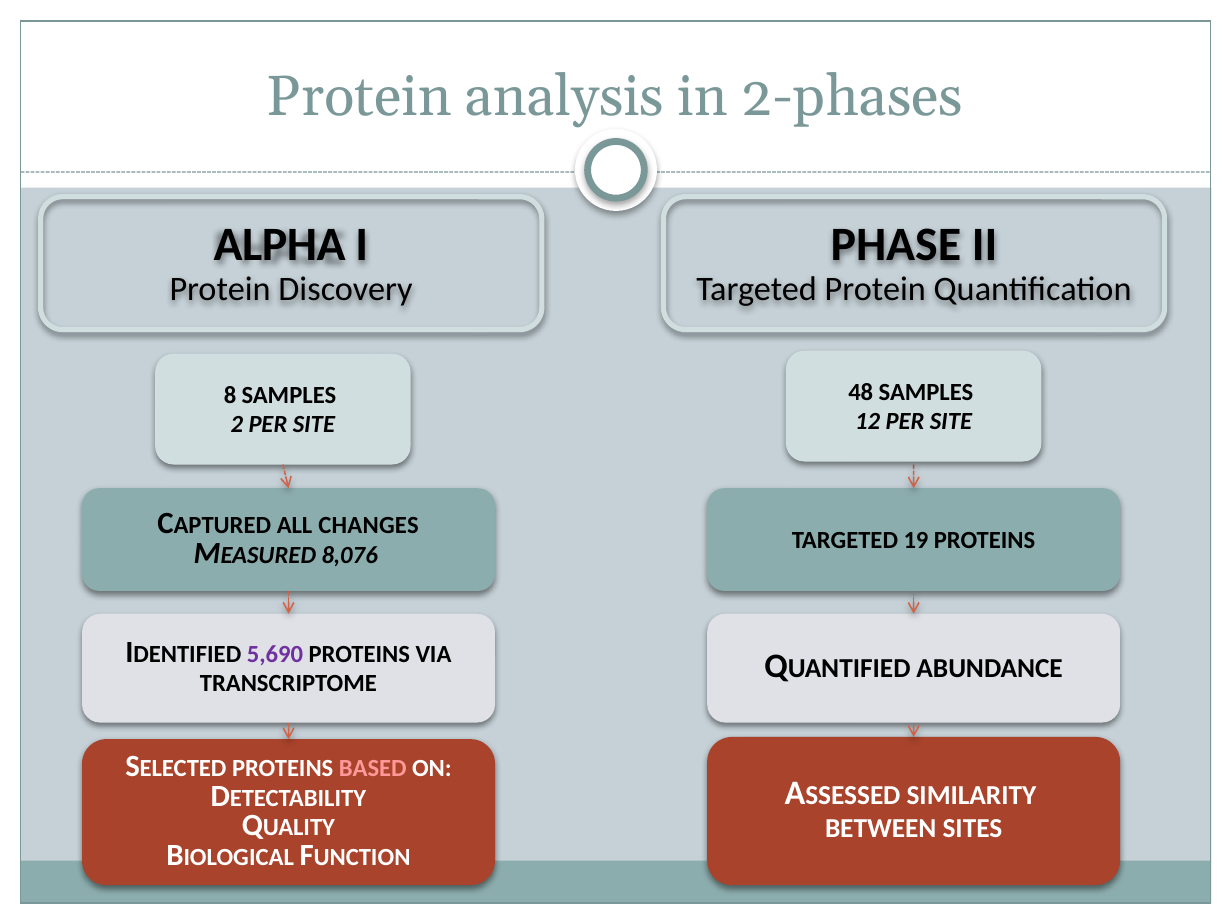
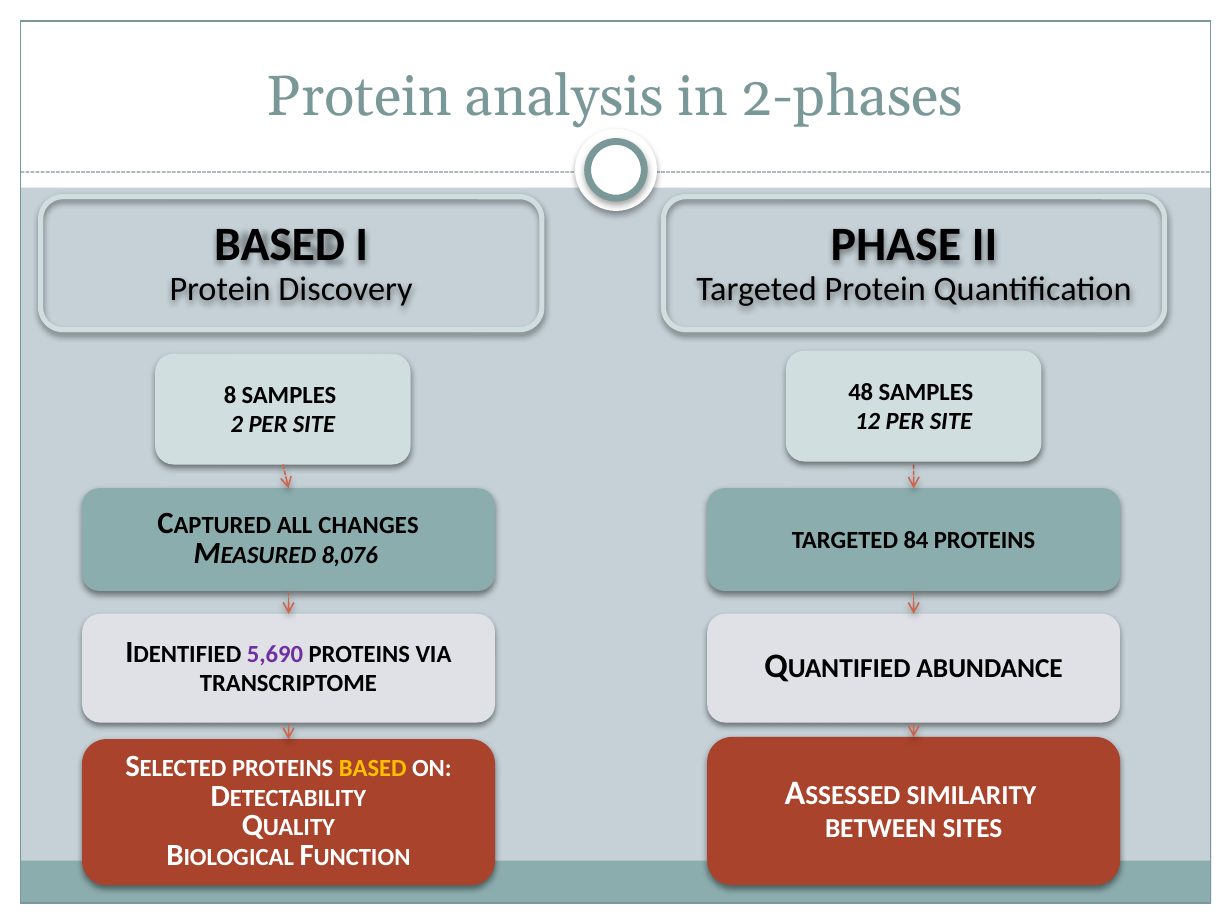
ALPHA: ALPHA -> BASED (280, 244)
19: 19 -> 84 (916, 540)
BASED colour: pink -> yellow (373, 768)
